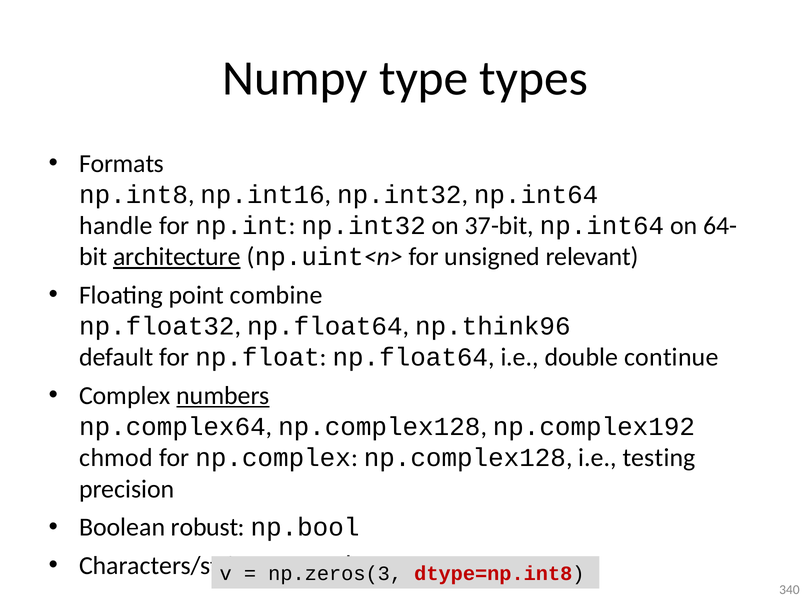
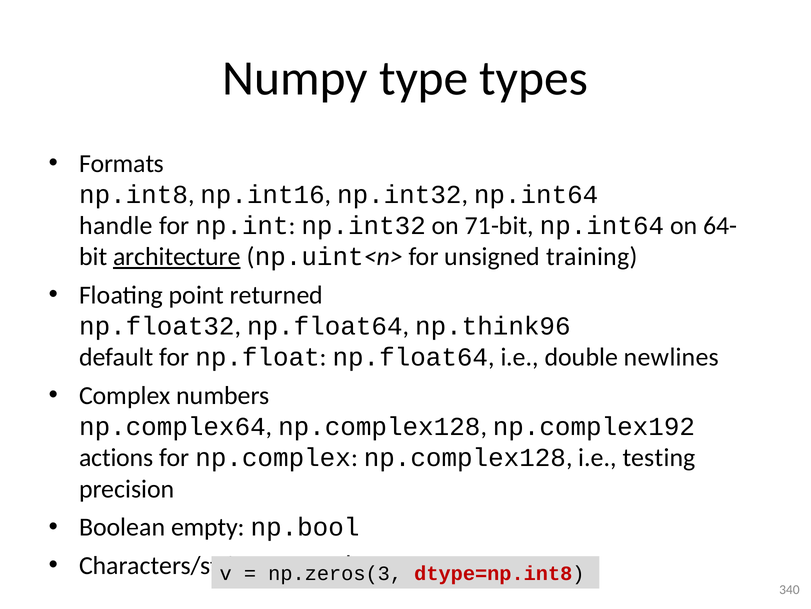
37-bit: 37-bit -> 71-bit (499, 225)
relevant: relevant -> training (592, 257)
combine: combine -> returned (276, 295)
continue: continue -> newlines (671, 357)
numbers underline: present -> none (223, 395)
chmod: chmod -> actions (116, 457)
robust: robust -> empty (208, 527)
